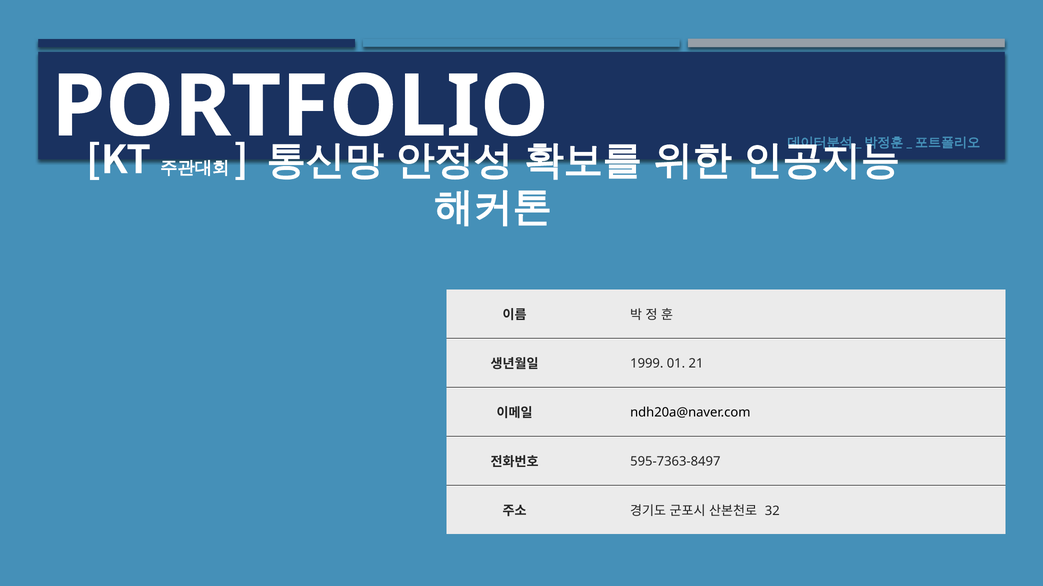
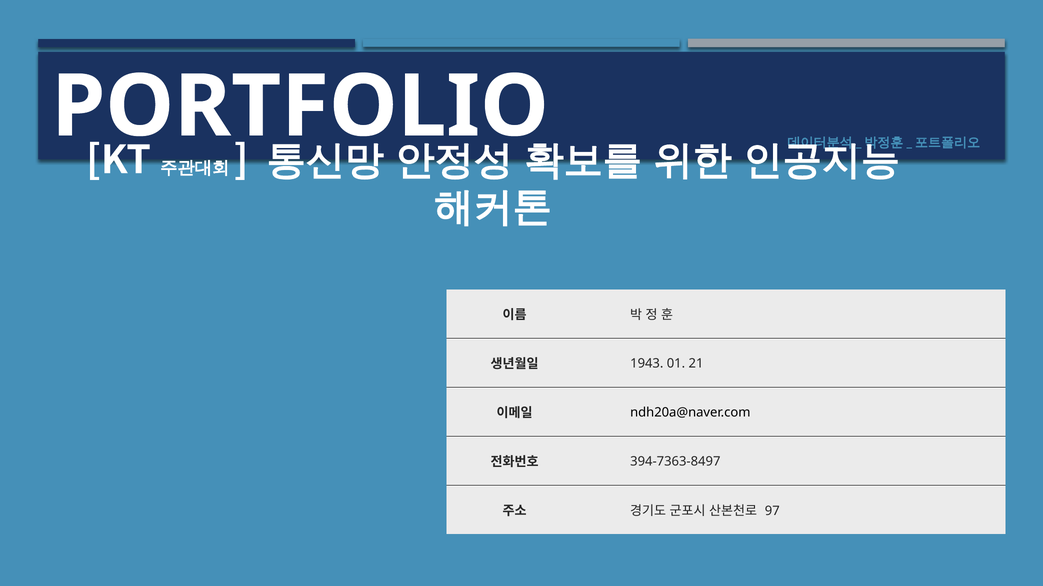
1999: 1999 -> 1943 (647, 364)
595-7363-8497: 595-7363-8497 -> 394-7363-8497 (675, 462)
32: 32 -> 97 (772, 511)
